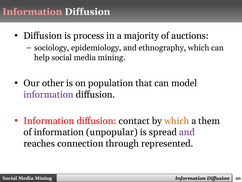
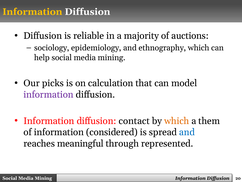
Information colour: pink -> yellow (32, 12)
process: process -> reliable (89, 36)
other: other -> picks (53, 83)
population: population -> calculation (111, 83)
unpopular: unpopular -> considered (112, 132)
and colour: purple -> blue (187, 132)
connection: connection -> meaningful (80, 143)
